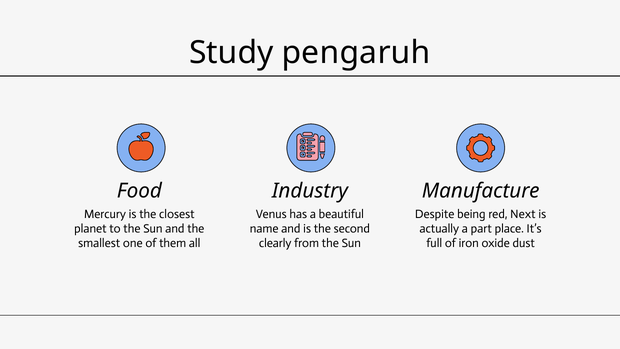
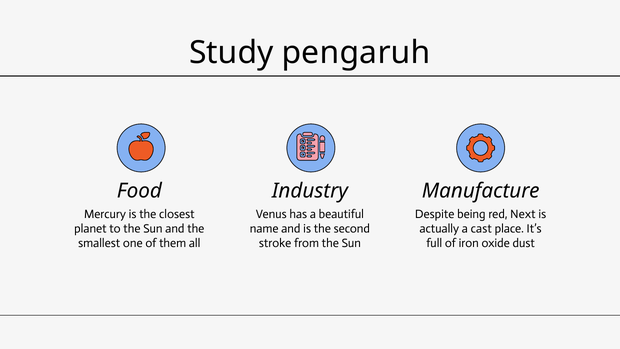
part: part -> cast (481, 229)
clearly: clearly -> stroke (275, 243)
